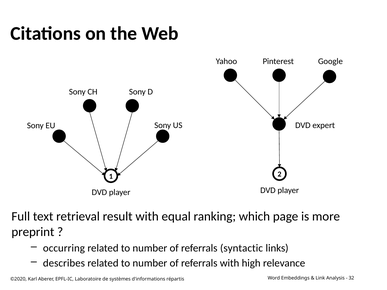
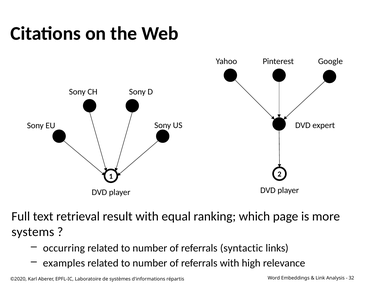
preprint: preprint -> systems (33, 232)
describes: describes -> examples (64, 263)
